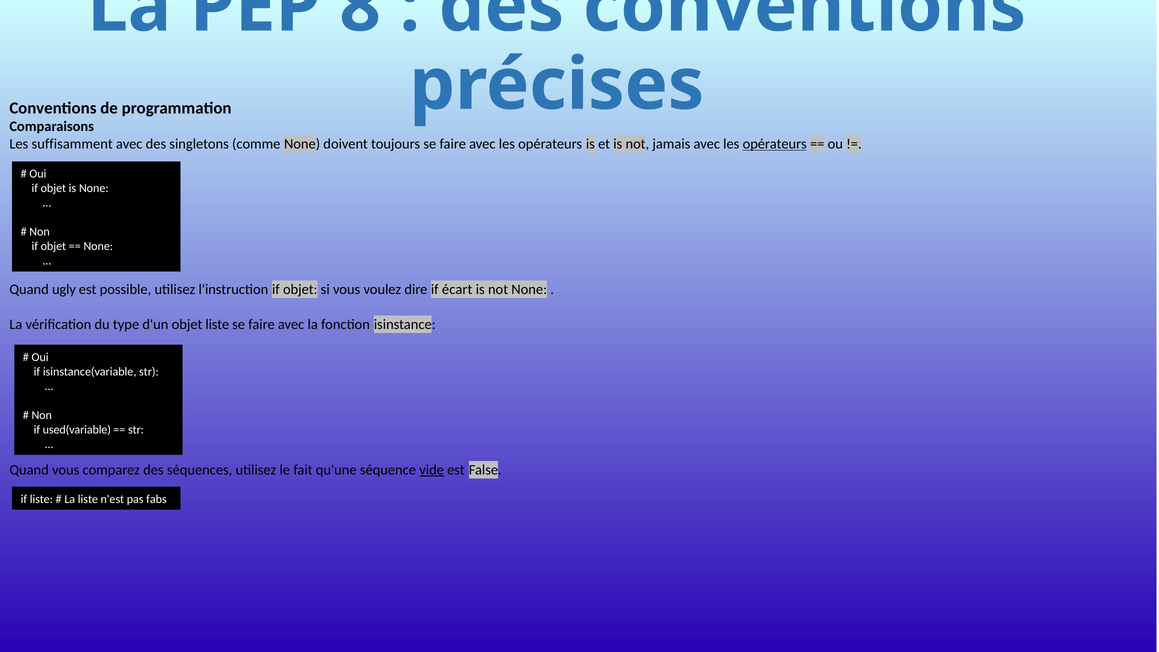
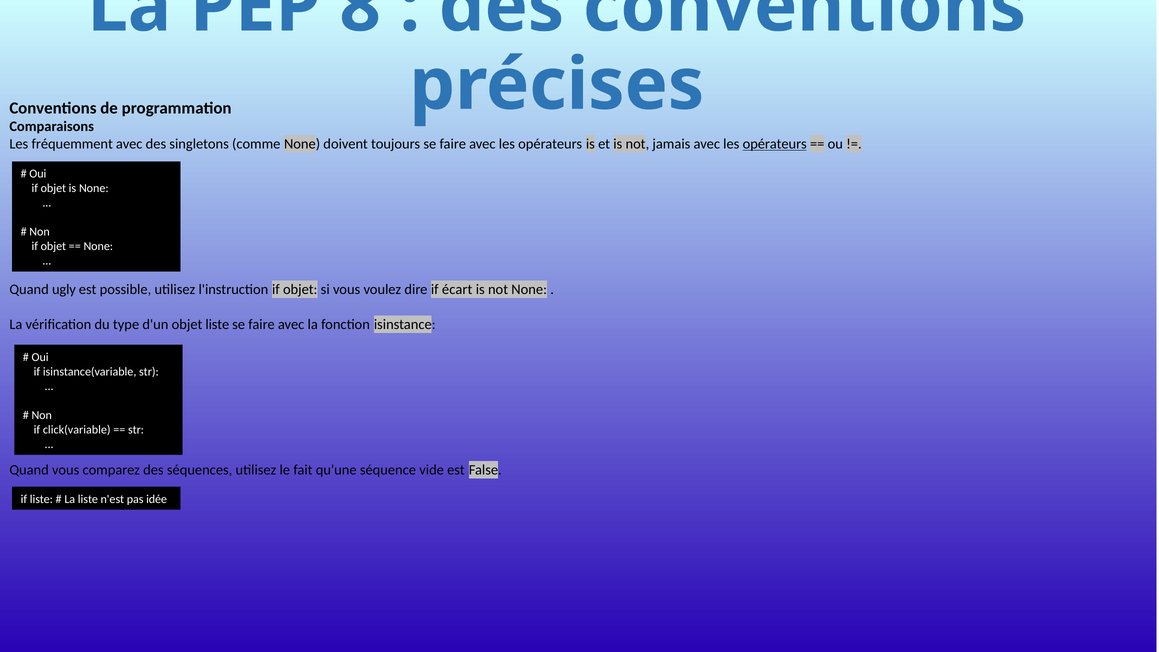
suffisamment: suffisamment -> fréquemment (72, 144)
used(variable: used(variable -> click(variable (77, 430)
vide underline: present -> none (432, 470)
fabs: fabs -> idée (157, 499)
